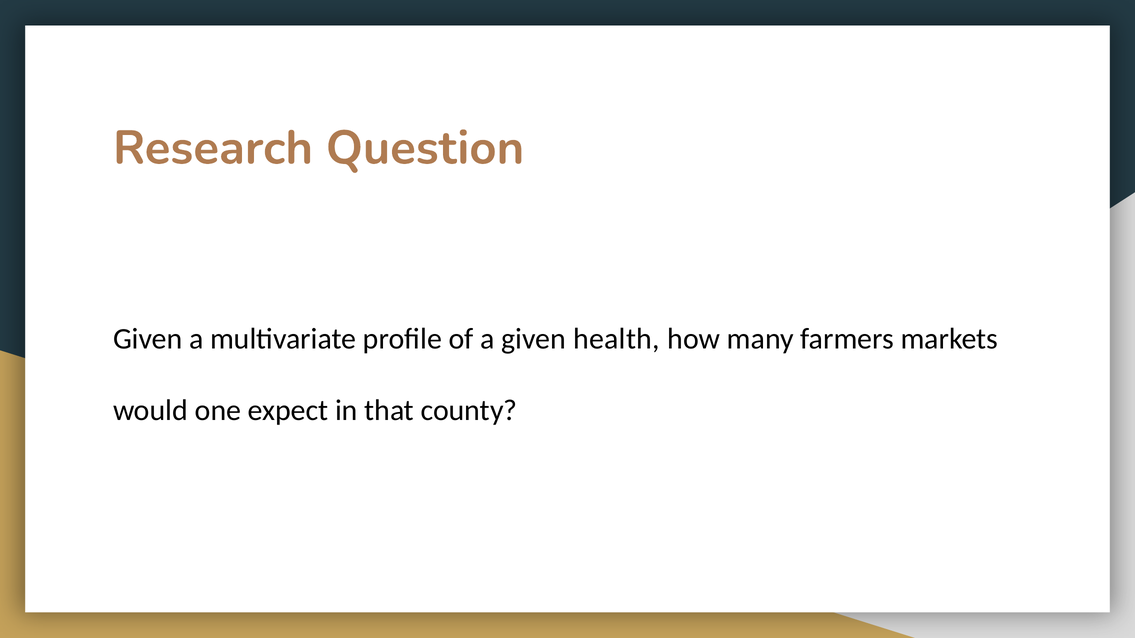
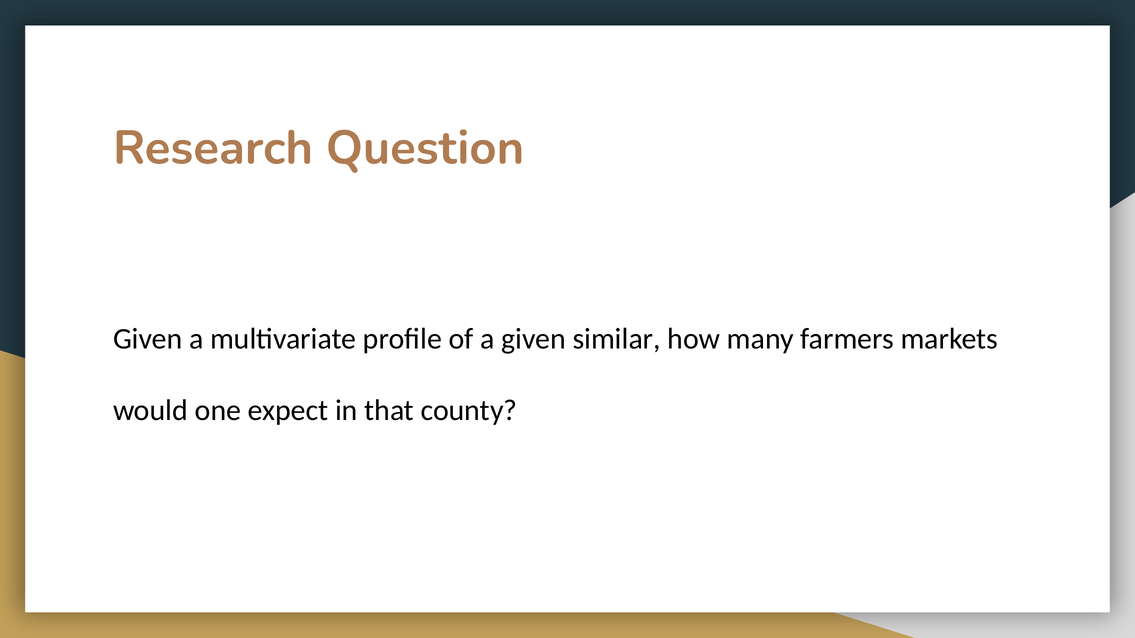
health: health -> similar (617, 339)
